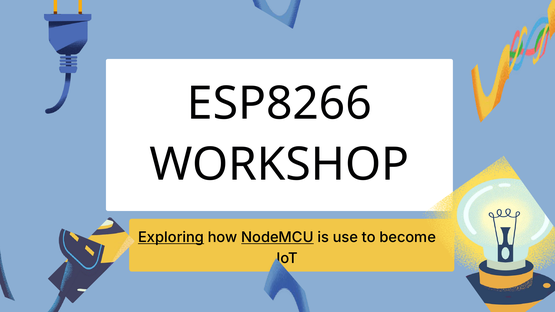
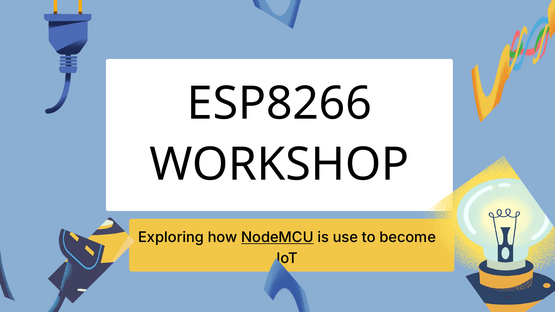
Exploring underline: present -> none (171, 238)
